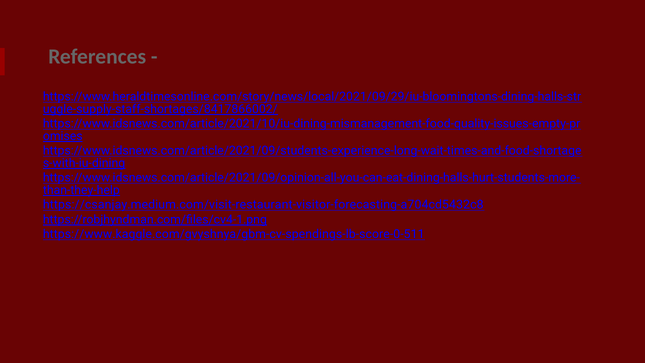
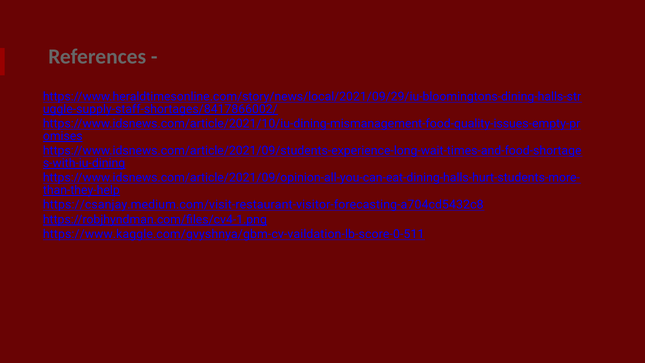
https://www.kaggle.com/gvyshnya/gbm-cv-spendings-lb-score-0-511: https://www.kaggle.com/gvyshnya/gbm-cv-spendings-lb-score-0-511 -> https://www.kaggle.com/gvyshnya/gbm-cv-vaildation-lb-score-0-511 (234, 234)
